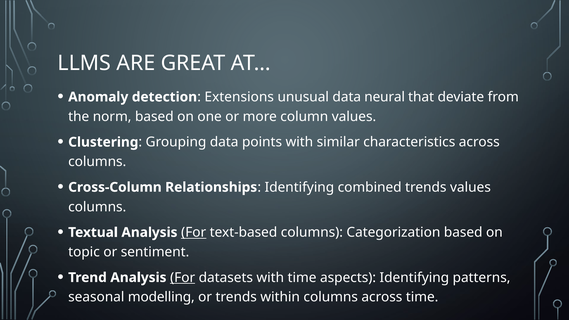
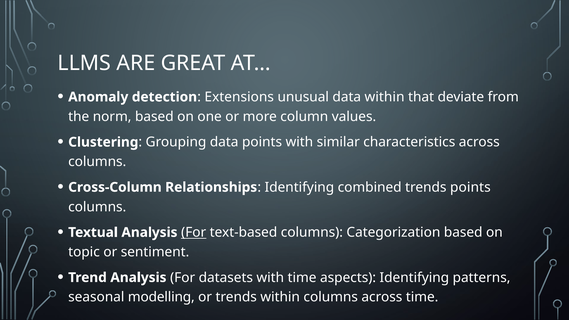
data neural: neural -> within (385, 97)
trends values: values -> points (470, 187)
For underline: present -> none (183, 278)
